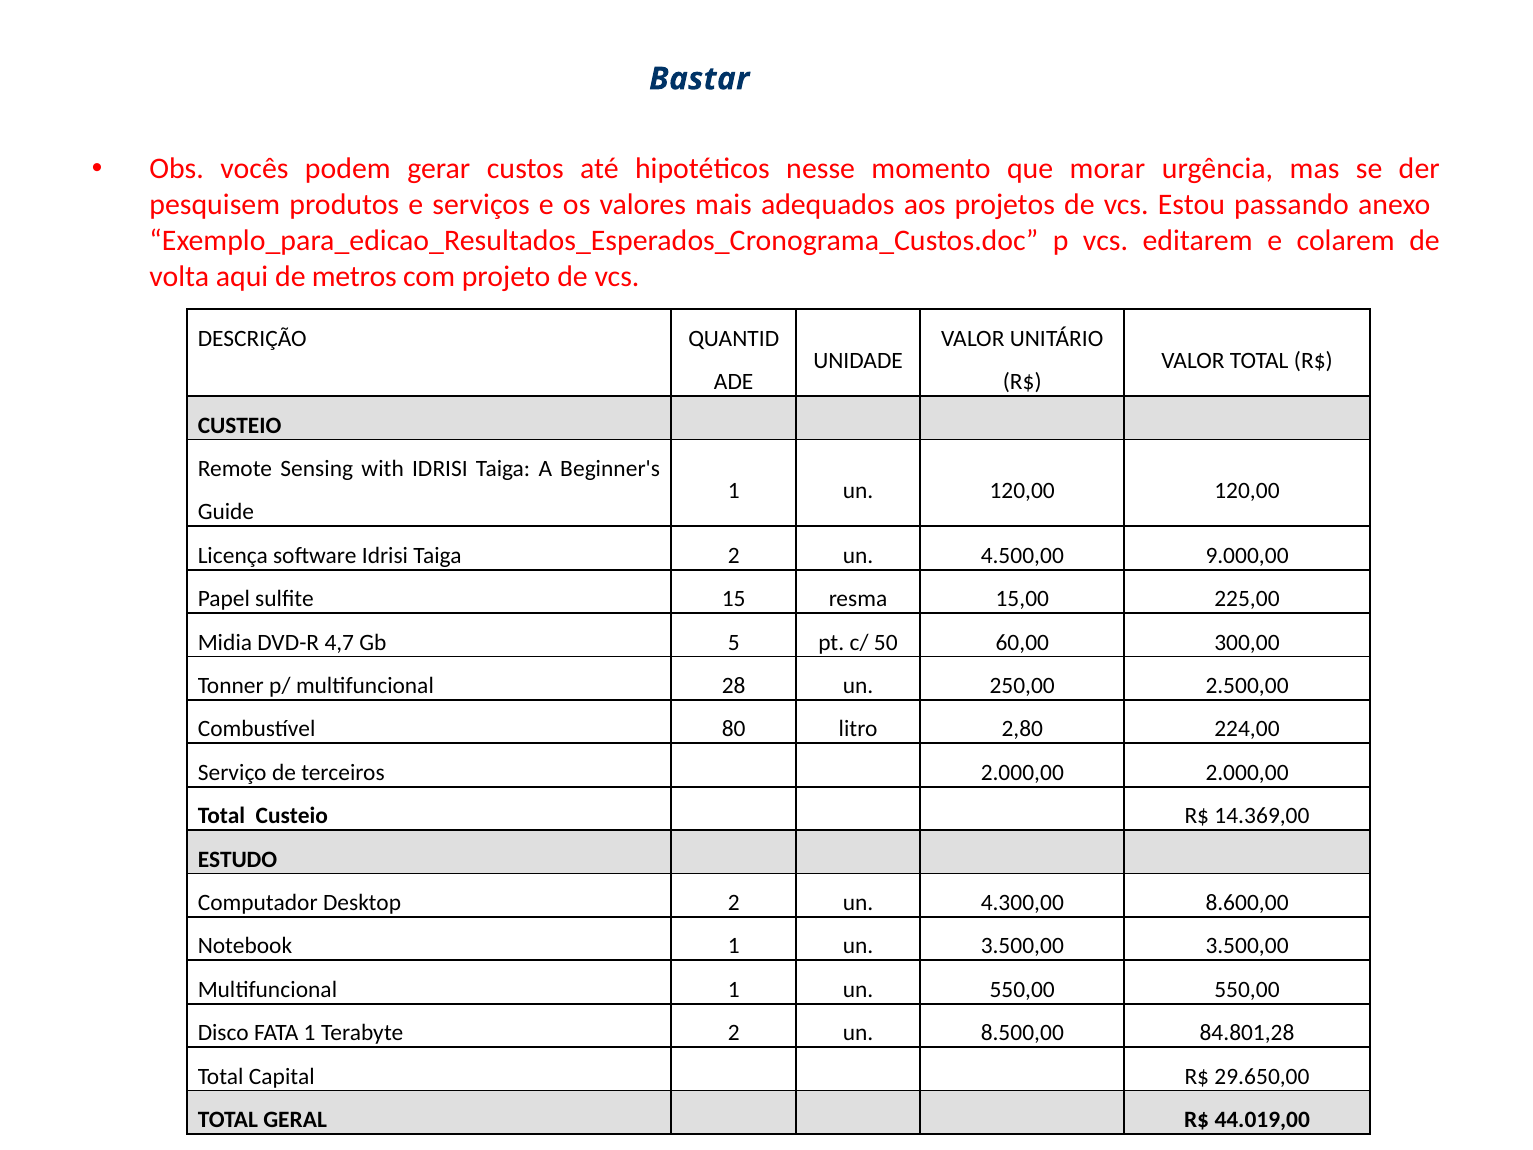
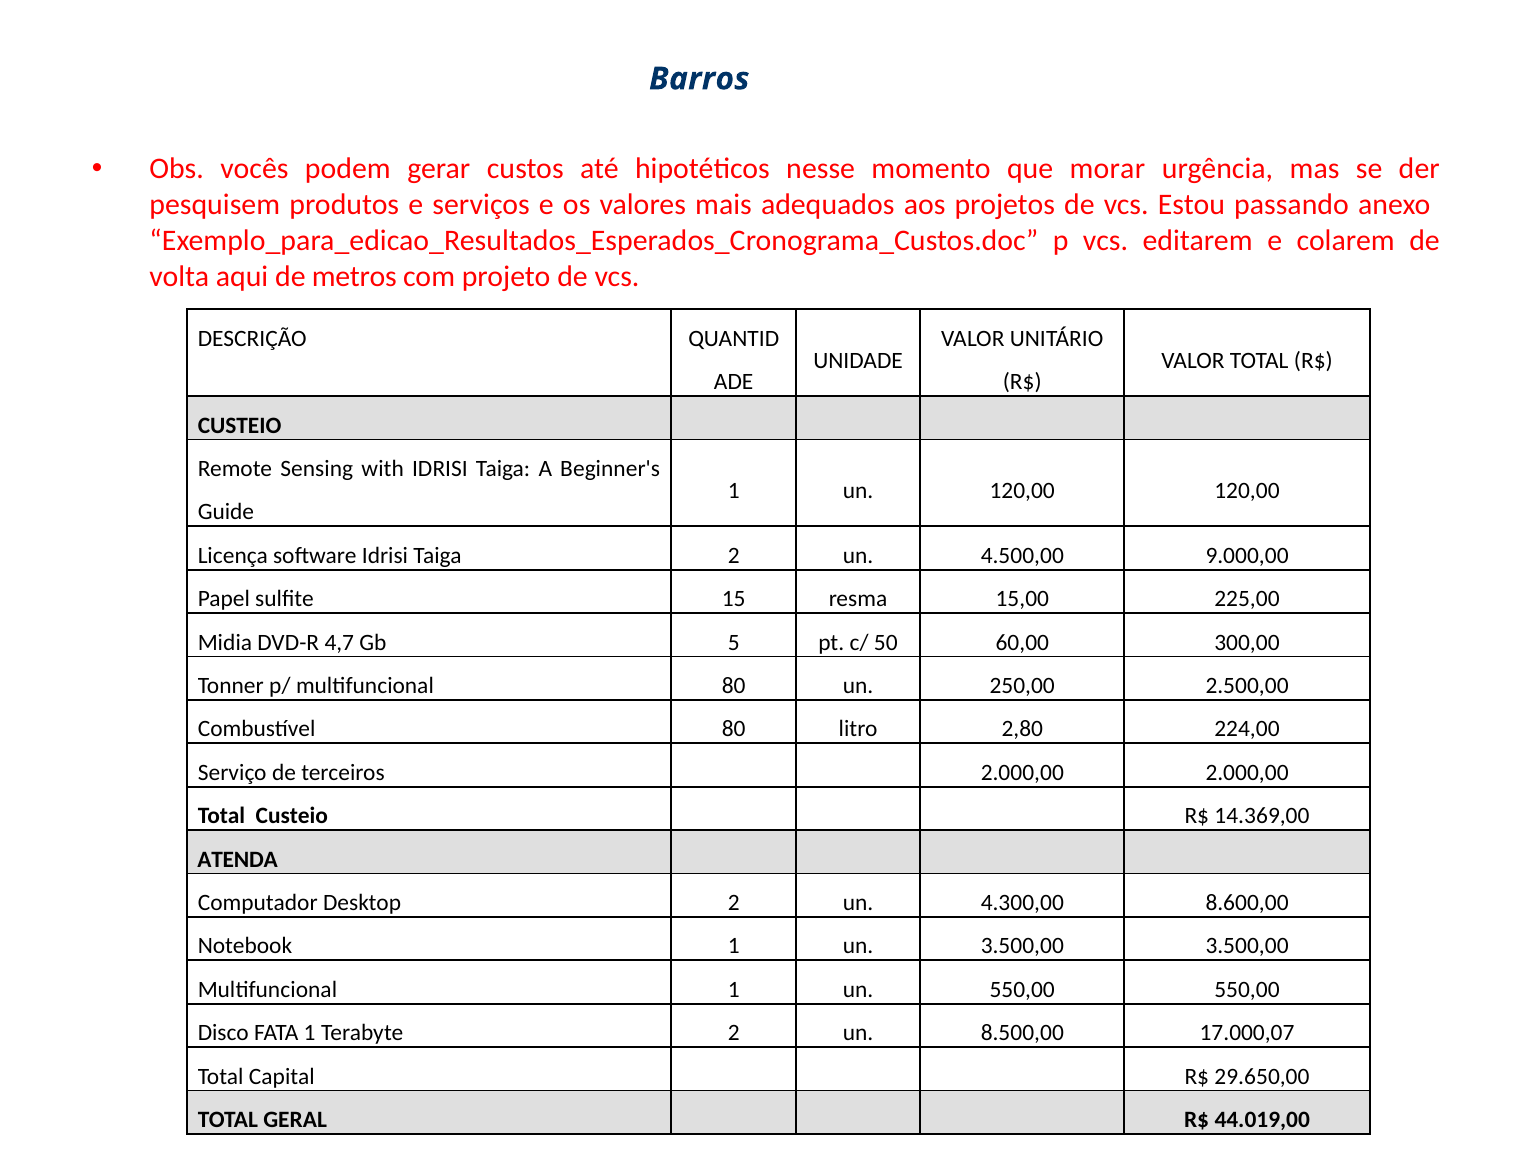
Bastar: Bastar -> Barros (699, 79)
multifuncional 28: 28 -> 80 (734, 686)
ESTUDO: ESTUDO -> ATENDA (238, 859)
84.801,28: 84.801,28 -> 17.000,07 (1247, 1033)
